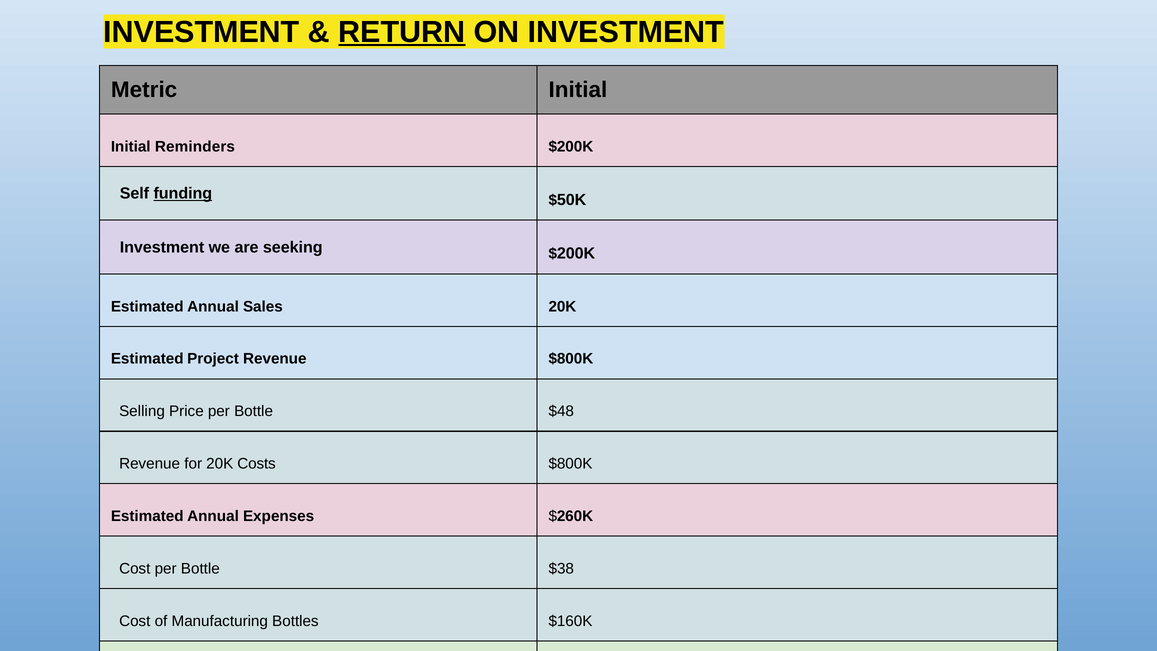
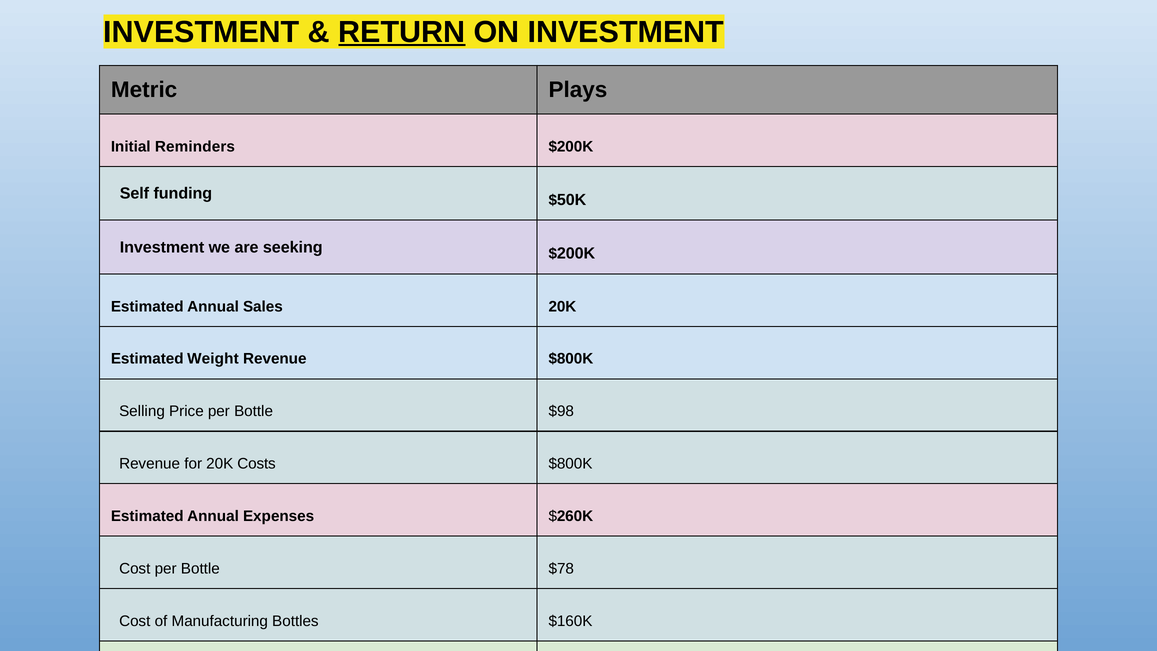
Metric Initial: Initial -> Plays (578, 90)
funding underline: present -> none (183, 193)
Project: Project -> Weight (213, 359)
$48: $48 -> $98 (561, 411)
$38: $38 -> $78 (561, 569)
